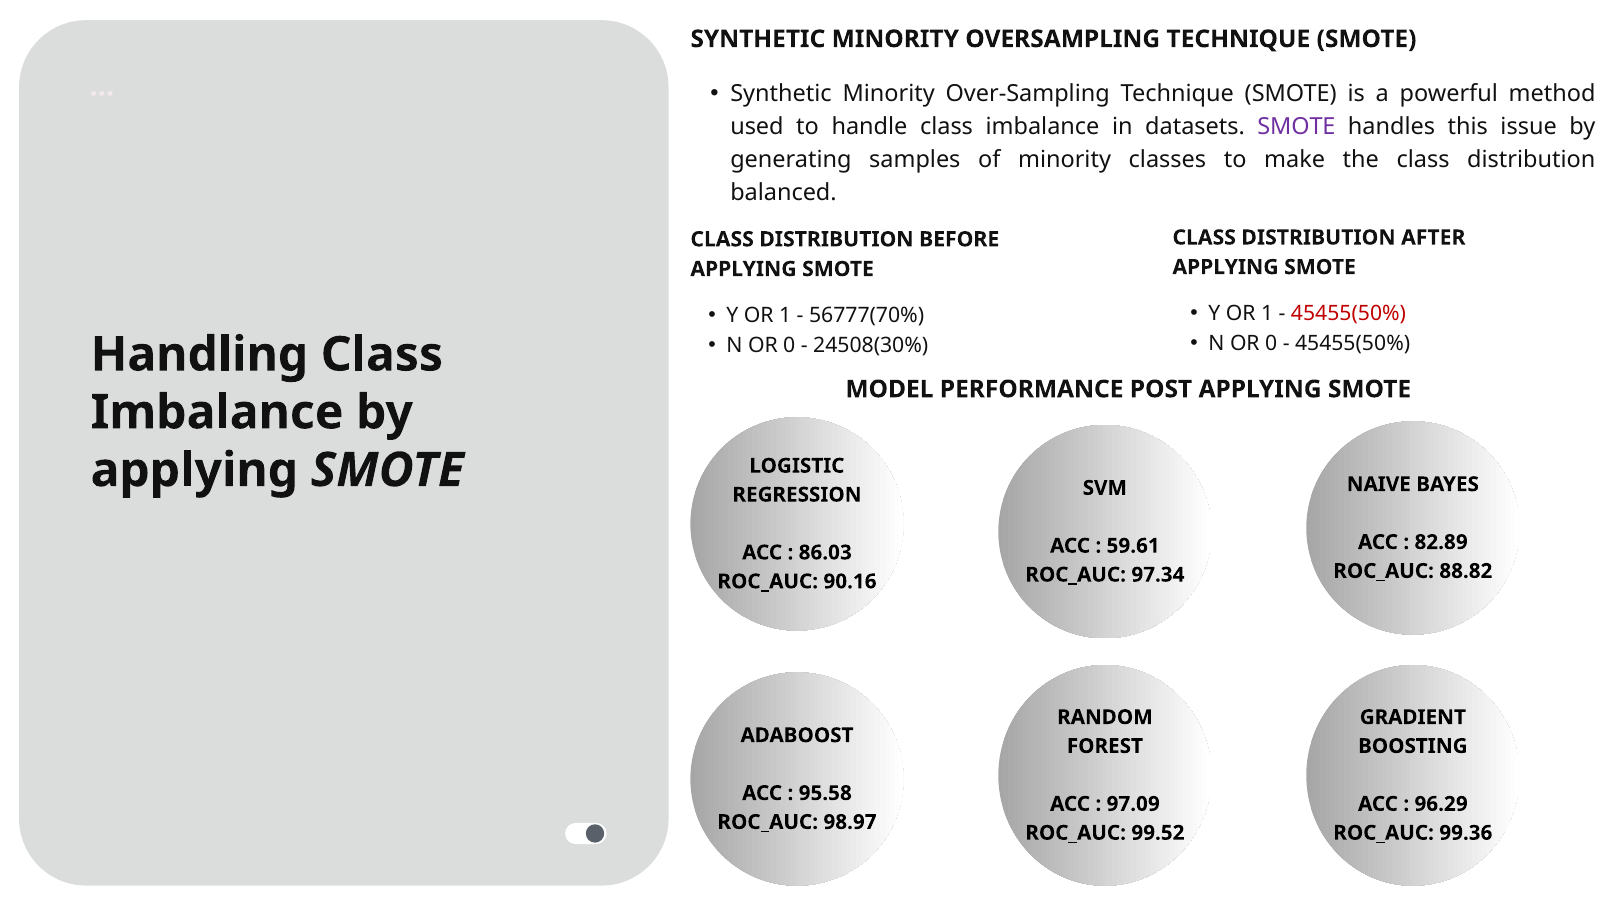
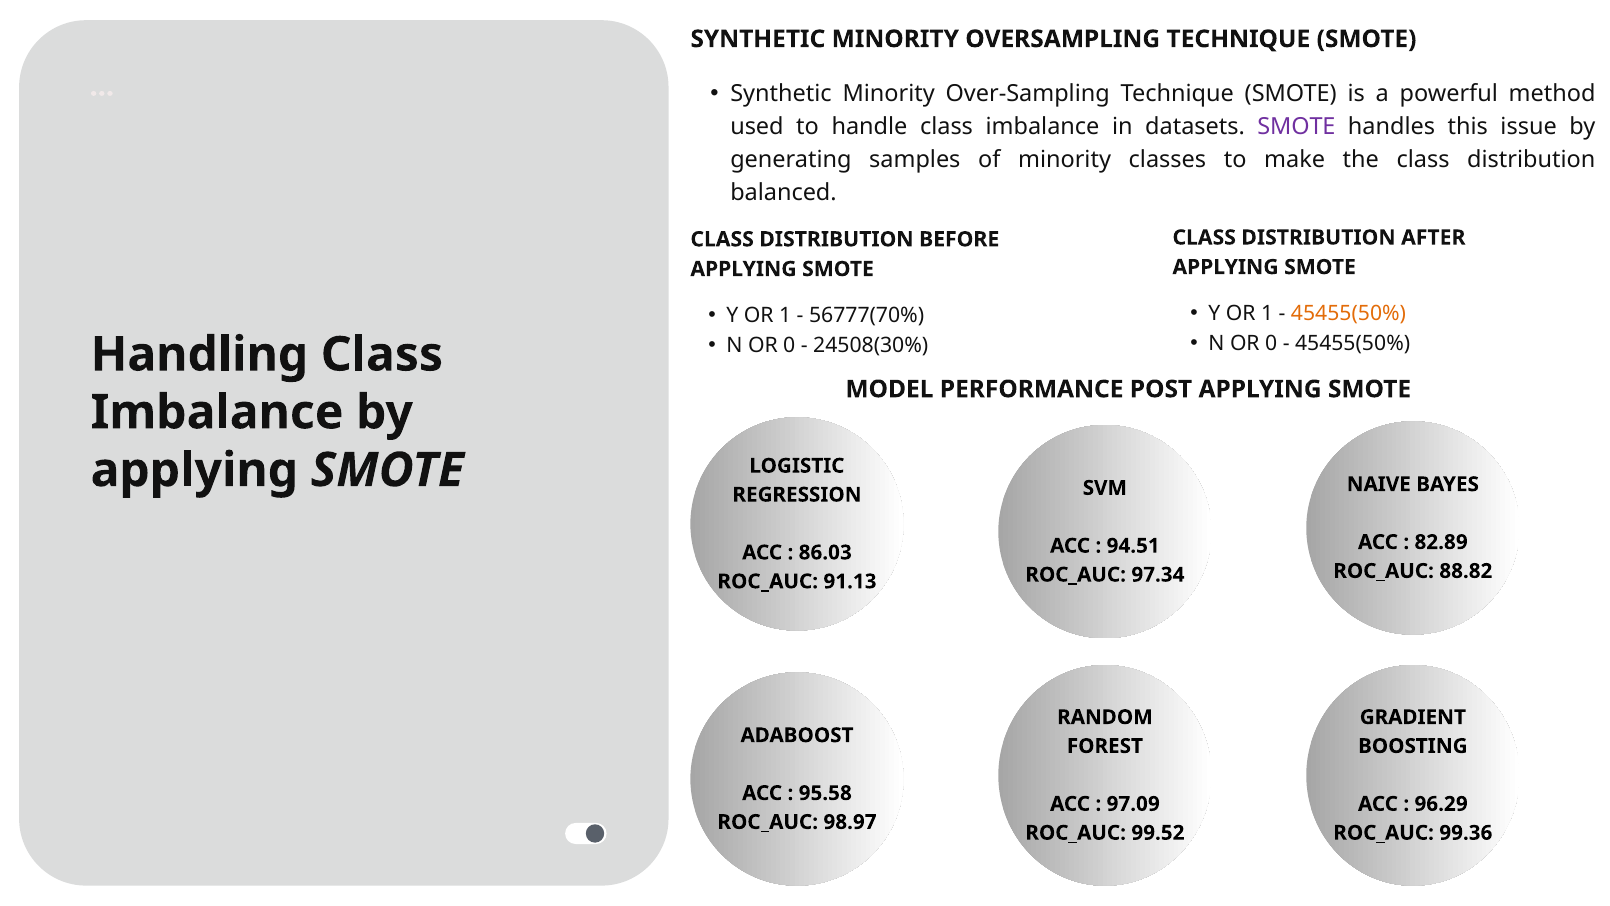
45455(50% colour: red -> orange (1349, 314)
59.61: 59.61 -> 94.51 (1133, 546)
90.16: 90.16 -> 91.13 (850, 581)
